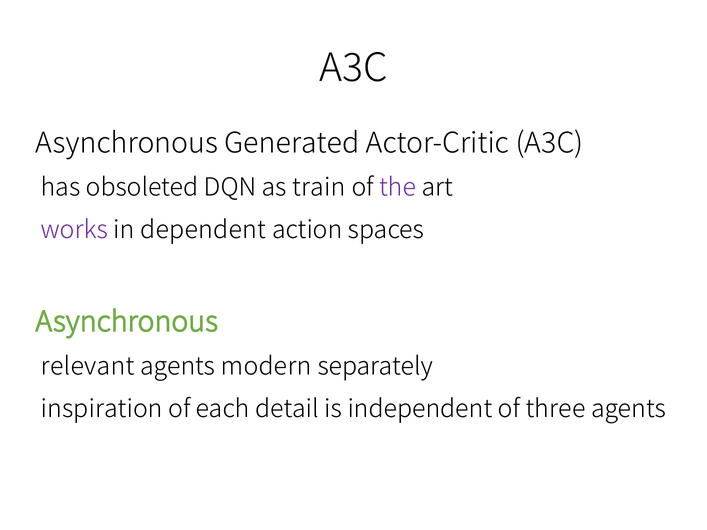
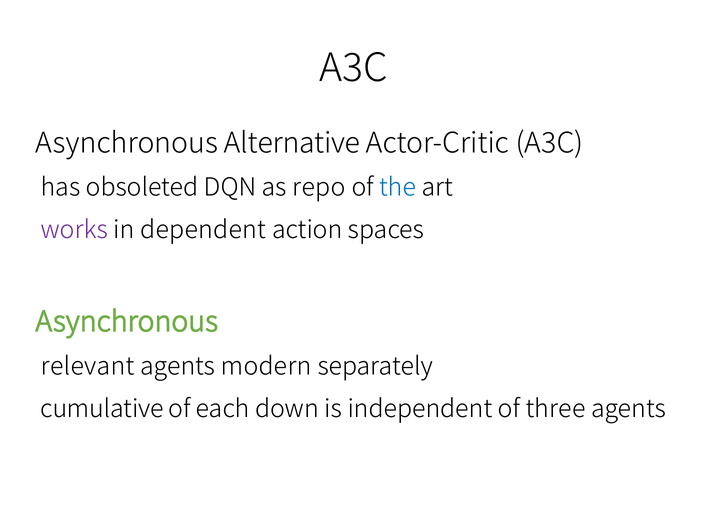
Generated: Generated -> Alternative (292, 143)
train: train -> repo (319, 188)
the colour: purple -> blue (398, 188)
inspiration: inspiration -> cumulative (102, 409)
detail: detail -> down (287, 409)
